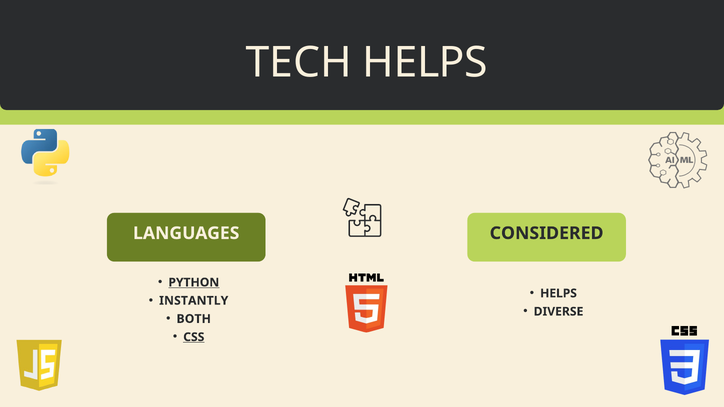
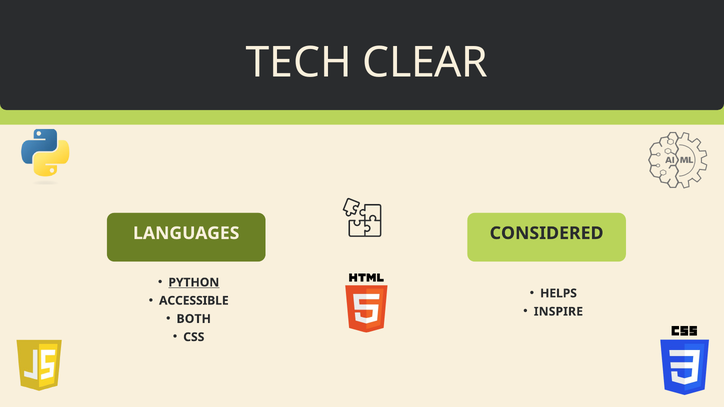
TECH HELPS: HELPS -> CLEAR (425, 63)
INSTANTLY: INSTANTLY -> ACCESSIBLE (194, 301)
DIVERSE: DIVERSE -> INSPIRE (558, 312)
CSS underline: present -> none (194, 337)
